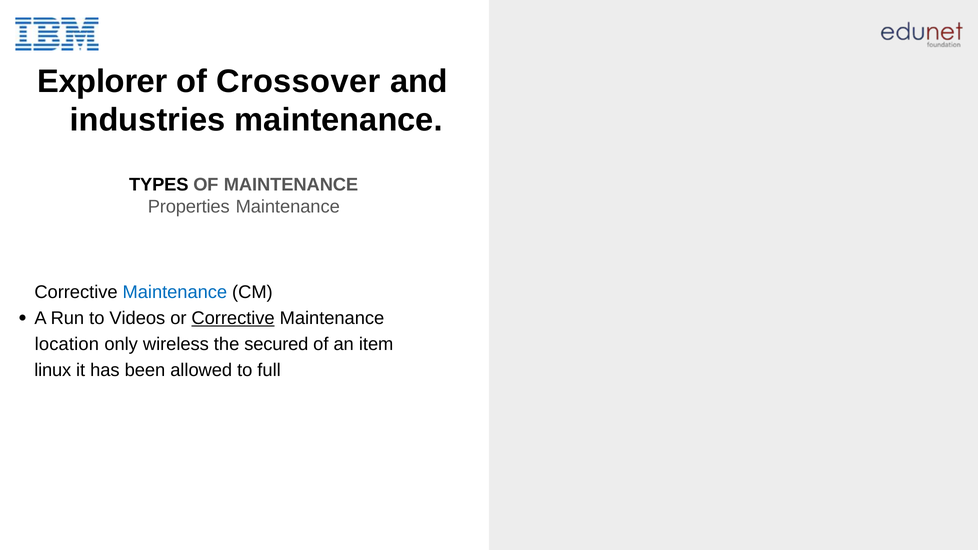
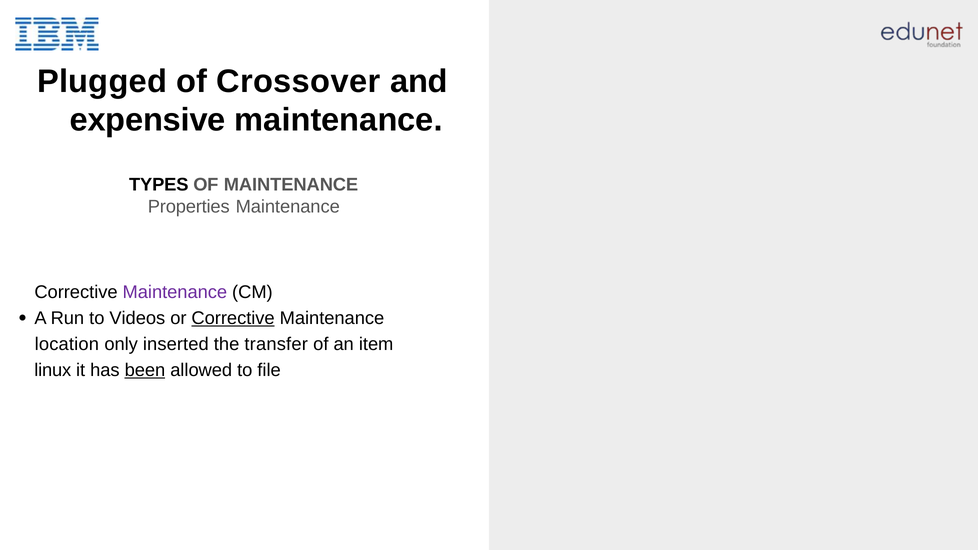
Explorer: Explorer -> Plugged (102, 81)
industries: industries -> expensive (148, 120)
Maintenance colour: blue -> purple (175, 292)
wireless: wireless -> inserted (176, 344)
secured: secured -> transfer (276, 344)
been underline: none -> present (145, 370)
full: full -> file (269, 370)
